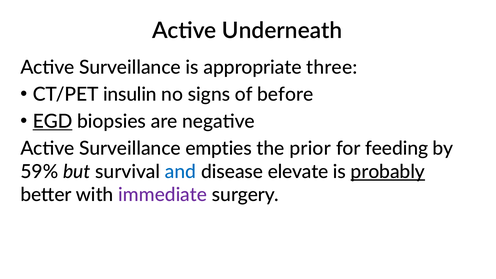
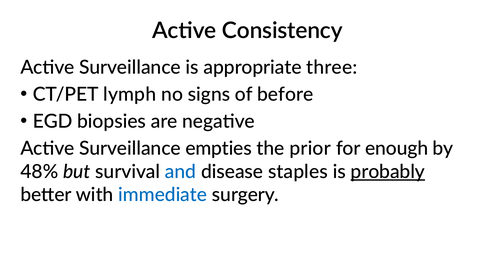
Underneath: Underneath -> Consistency (282, 31)
insulin: insulin -> lymph (130, 95)
EGD underline: present -> none (53, 122)
feeding: feeding -> enough (397, 149)
59%: 59% -> 48% (39, 172)
elevate: elevate -> staples (298, 172)
immediate colour: purple -> blue (163, 195)
